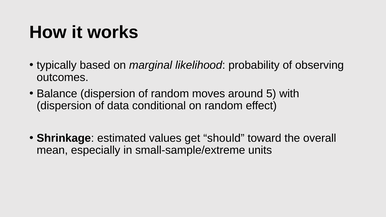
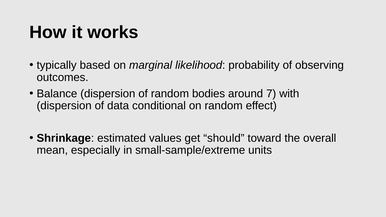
moves: moves -> bodies (209, 94)
5: 5 -> 7 (271, 94)
